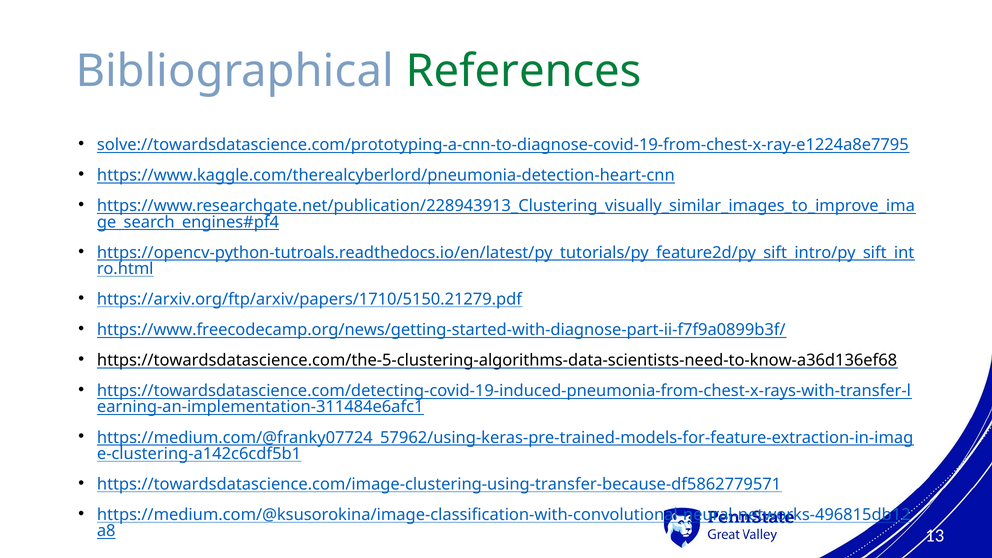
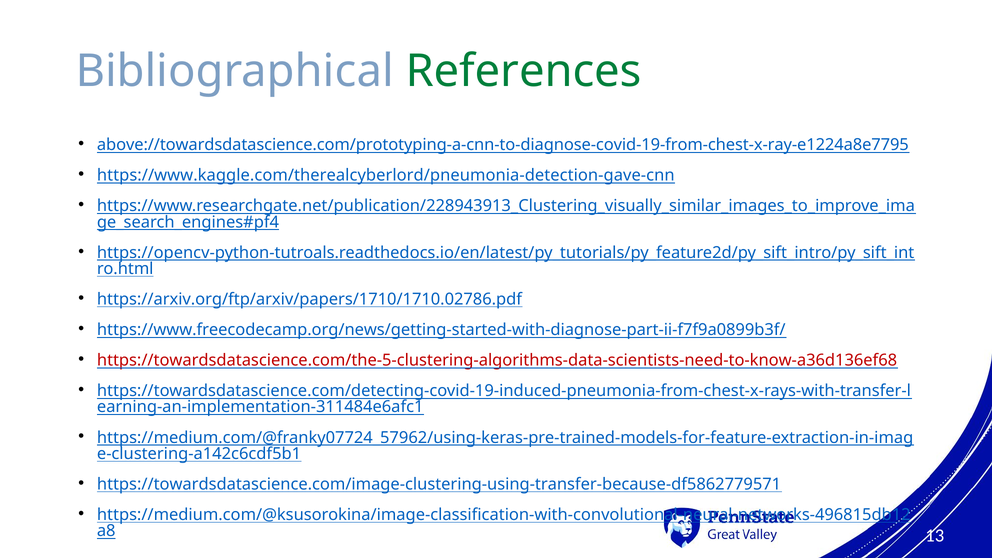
solve://towardsdatascience.com/prototyping-a-cnn-to-diagnose-covid-19-from-chest-x-ray-e1224a8e7795: solve://towardsdatascience.com/prototyping-a-cnn-to-diagnose-covid-19-from-chest-x-ray-e1224a8e7795 -> above://towardsdatascience.com/prototyping-a-cnn-to-diagnose-covid-19-from-chest-x-ray-e1224a8e7795 (503, 145)
https://www.kaggle.com/therealcyberlord/pneumonia-detection-heart-cnn: https://www.kaggle.com/therealcyberlord/pneumonia-detection-heart-cnn -> https://www.kaggle.com/therealcyberlord/pneumonia-detection-gave-cnn (386, 175)
https://arxiv.org/ftp/arxiv/papers/1710/5150.21279.pdf: https://arxiv.org/ftp/arxiv/papers/1710/5150.21279.pdf -> https://arxiv.org/ftp/arxiv/papers/1710/1710.02786.pdf (309, 299)
https://towardsdatascience.com/the-5-clustering-algorithms-data-scientists-need-to-know-a36d136ef68 colour: black -> red (497, 360)
